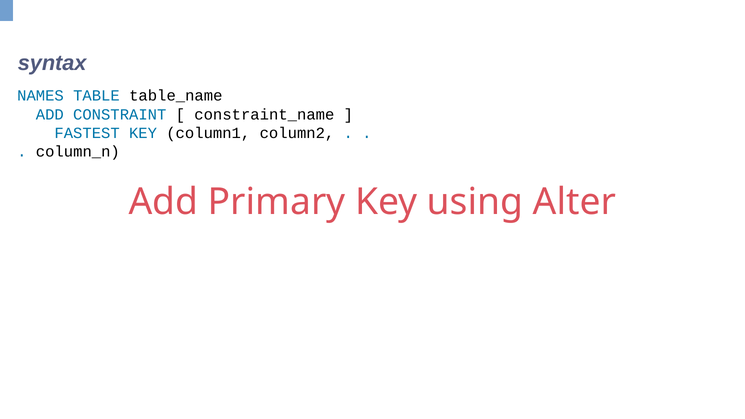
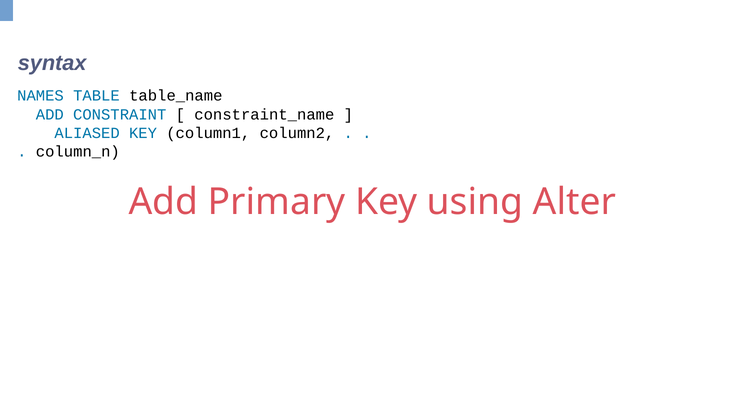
FASTEST: FASTEST -> ALIASED (87, 133)
